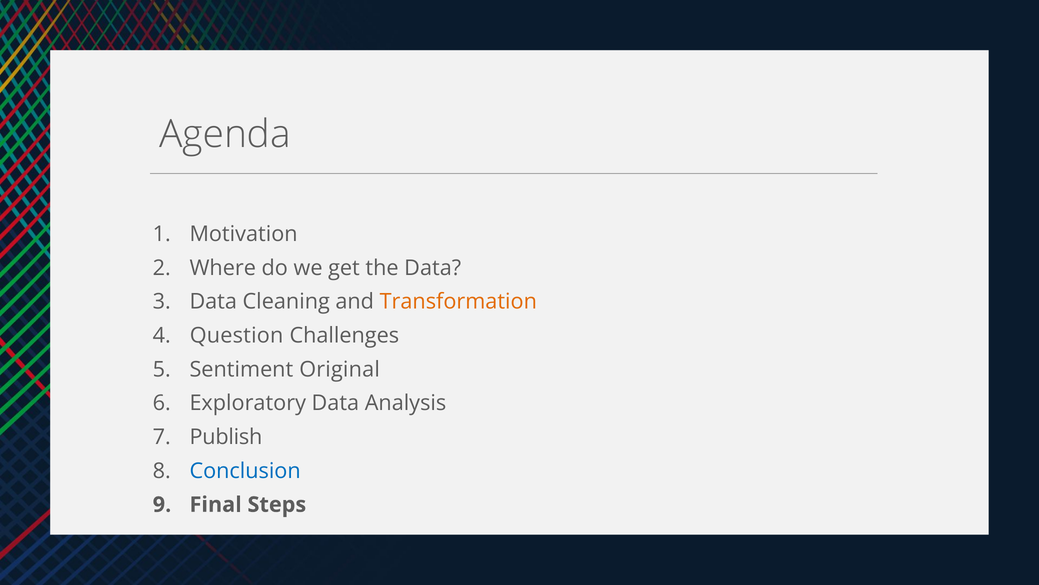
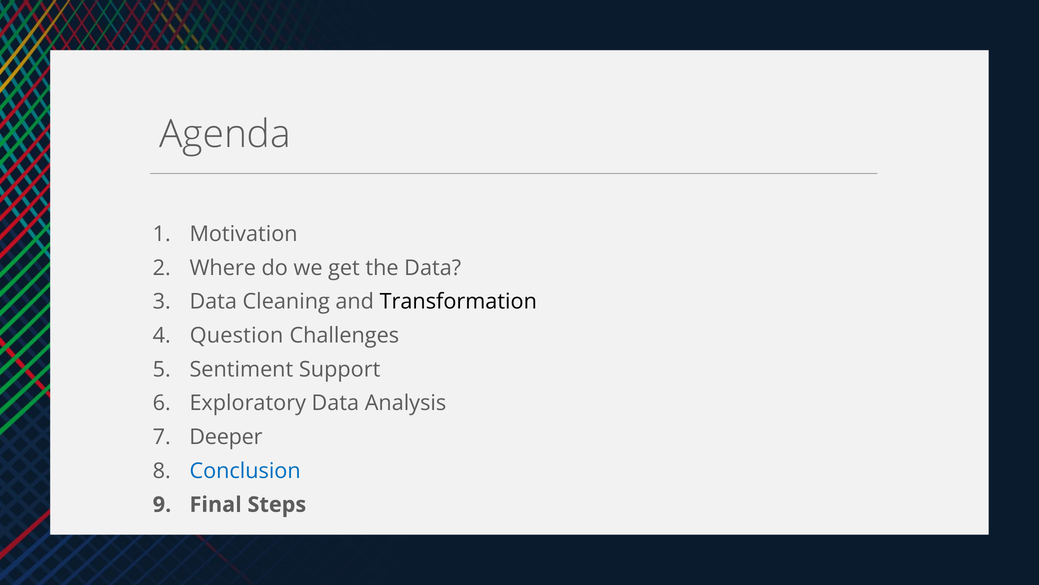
Transformation colour: orange -> black (458, 302)
Original: Original -> Support (340, 369)
Publish: Publish -> Deeper (226, 437)
